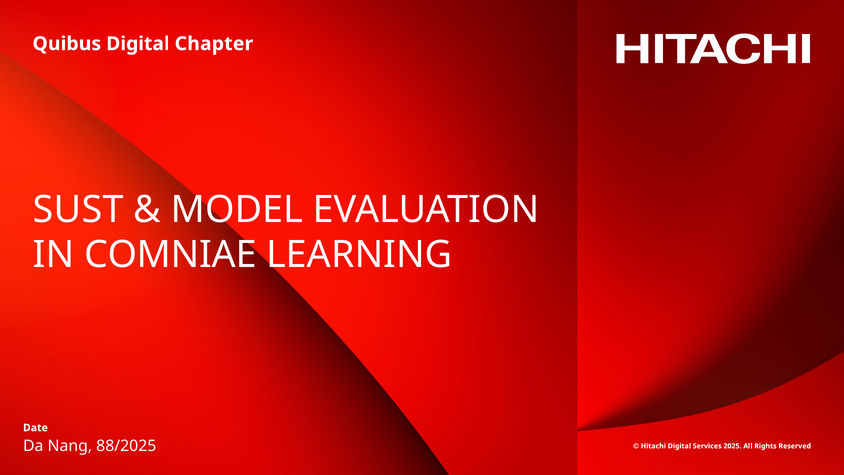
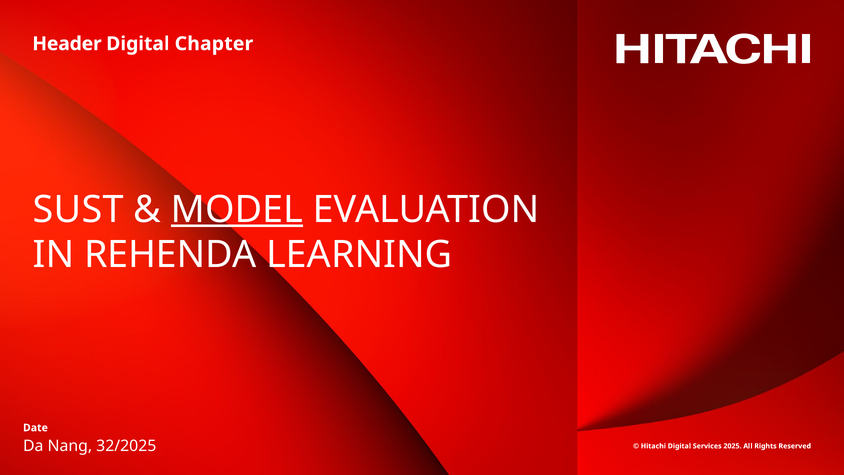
Quibus: Quibus -> Header (67, 44)
MODEL underline: none -> present (237, 209)
COMNIAE: COMNIAE -> REHENDA (170, 255)
88/2025: 88/2025 -> 32/2025 (126, 446)
